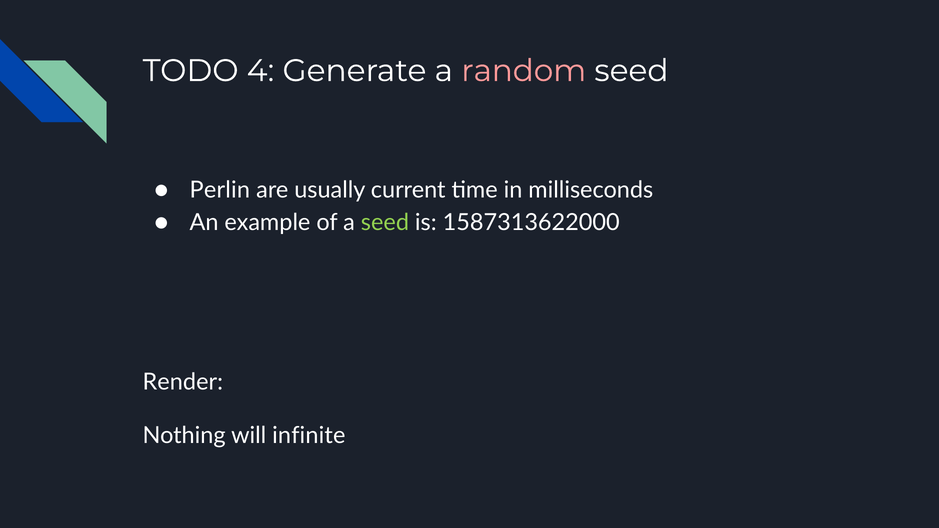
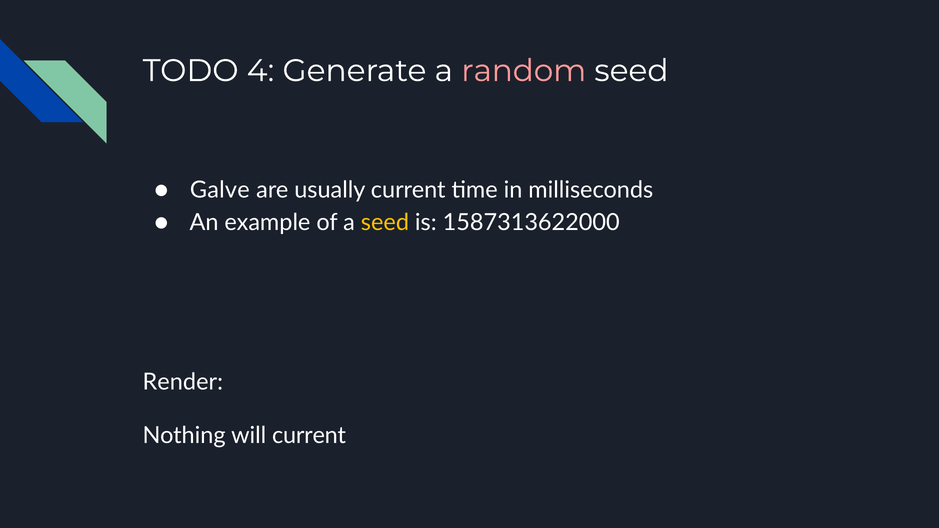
Perlin: Perlin -> Galve (220, 190)
seed colour: light green -> yellow (385, 223)
will infinite: infinite -> current (309, 436)
